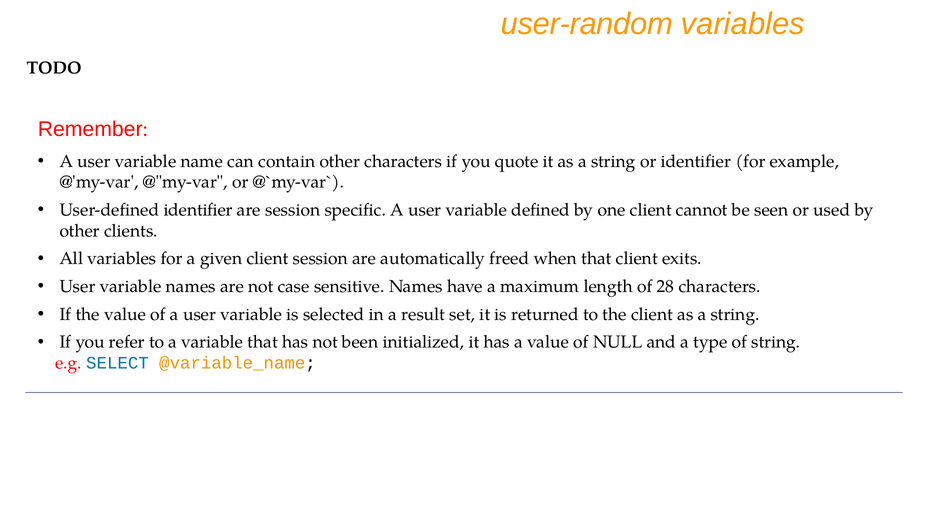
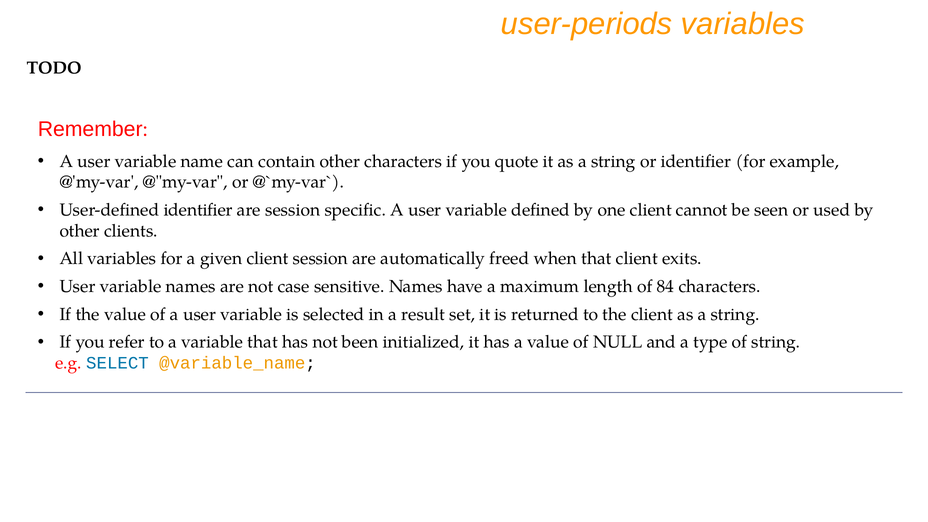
user-random: user-random -> user-periods (587, 24)
28: 28 -> 84 (665, 287)
